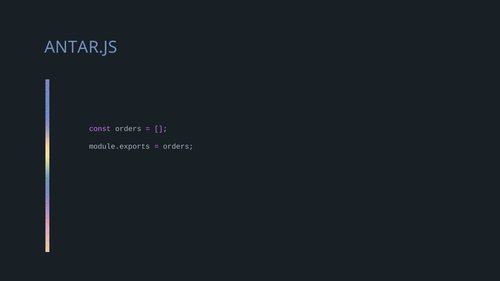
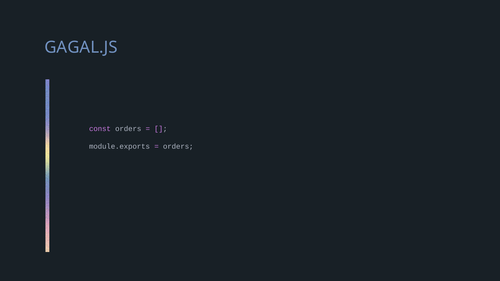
ANTAR.JS: ANTAR.JS -> GAGAL.JS (81, 48)
